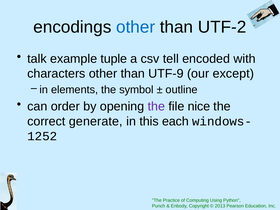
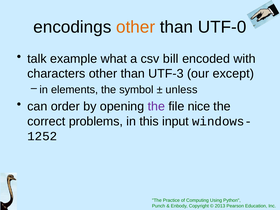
other colour: blue -> orange (136, 27)
UTF-2: UTF-2 -> UTF-0 (222, 27)
tuple: tuple -> what (114, 59)
tell: tell -> bill (171, 59)
UTF-9: UTF-9 -> UTF-3 (166, 74)
outline: outline -> unless (182, 90)
generate: generate -> problems (96, 121)
each: each -> input (175, 121)
